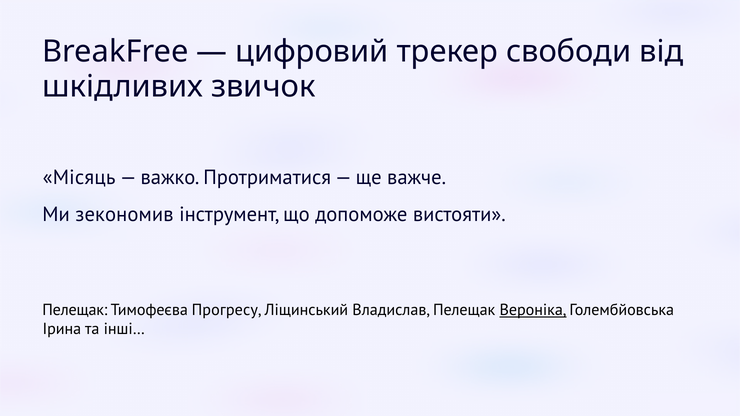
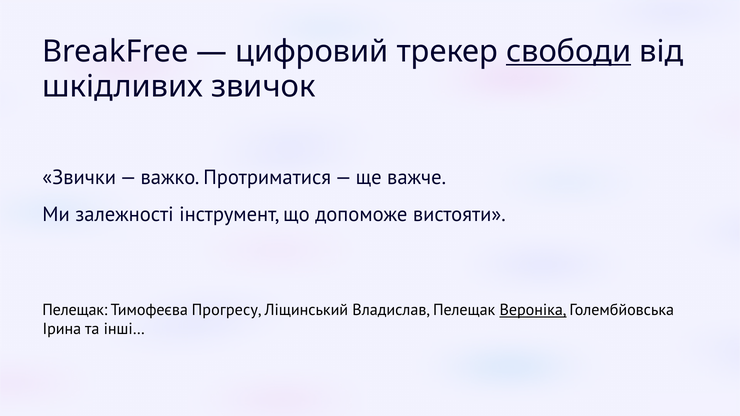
свободи underline: none -> present (569, 51)
Місяць: Місяць -> Звички (79, 178)
зекономив: зекономив -> залежності (124, 215)
